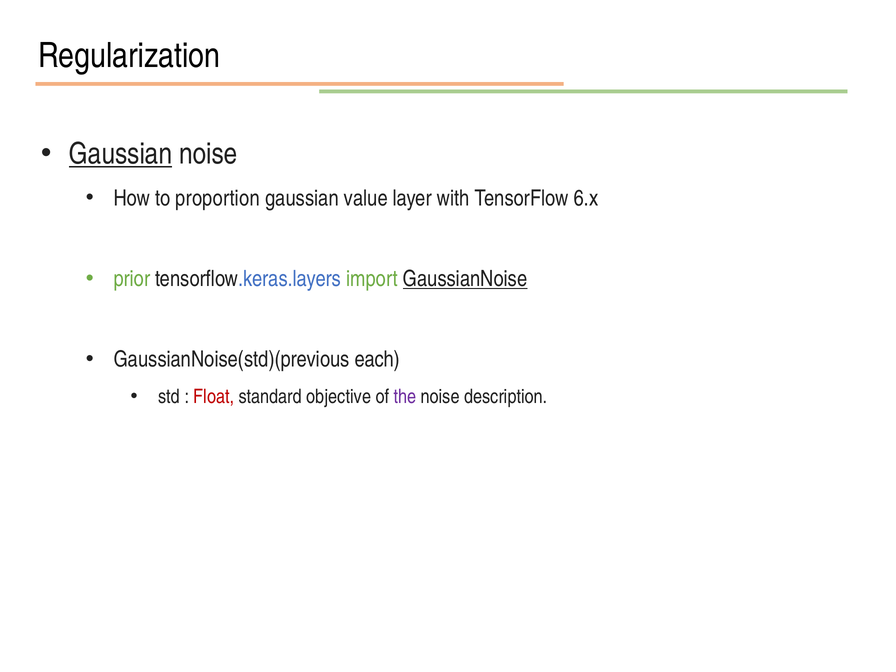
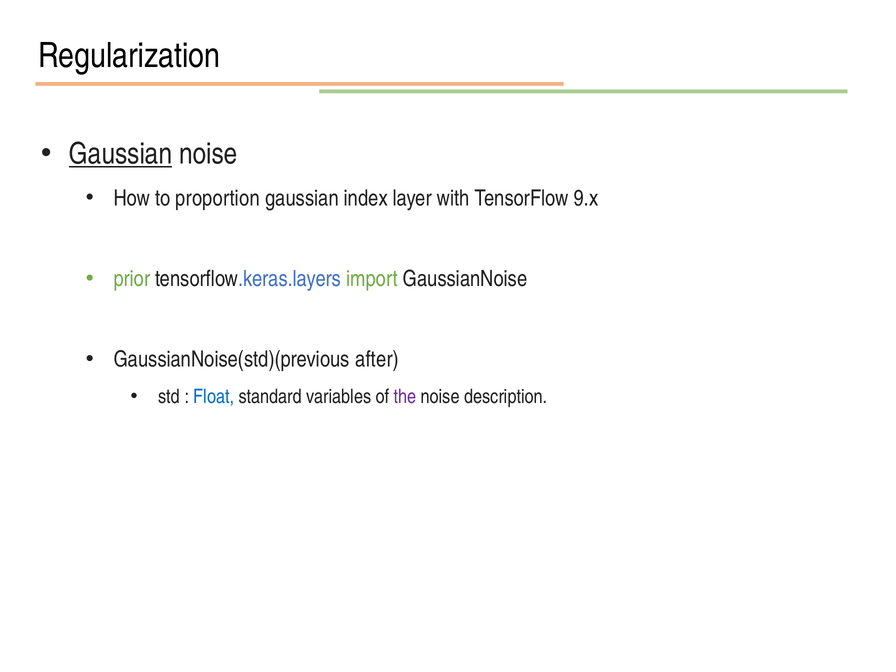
value: value -> index (366, 198)
6.x: 6.x -> 9.x (586, 198)
GaussianNoise underline: present -> none (465, 279)
each: each -> after (377, 359)
Float colour: red -> blue (214, 397)
objective: objective -> variables (339, 397)
